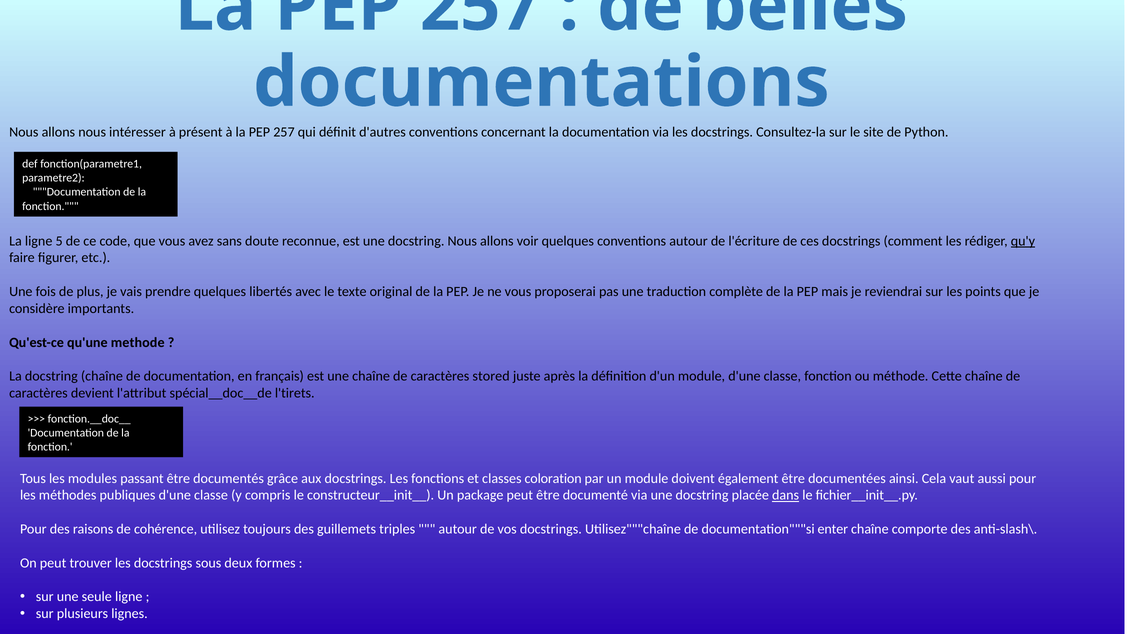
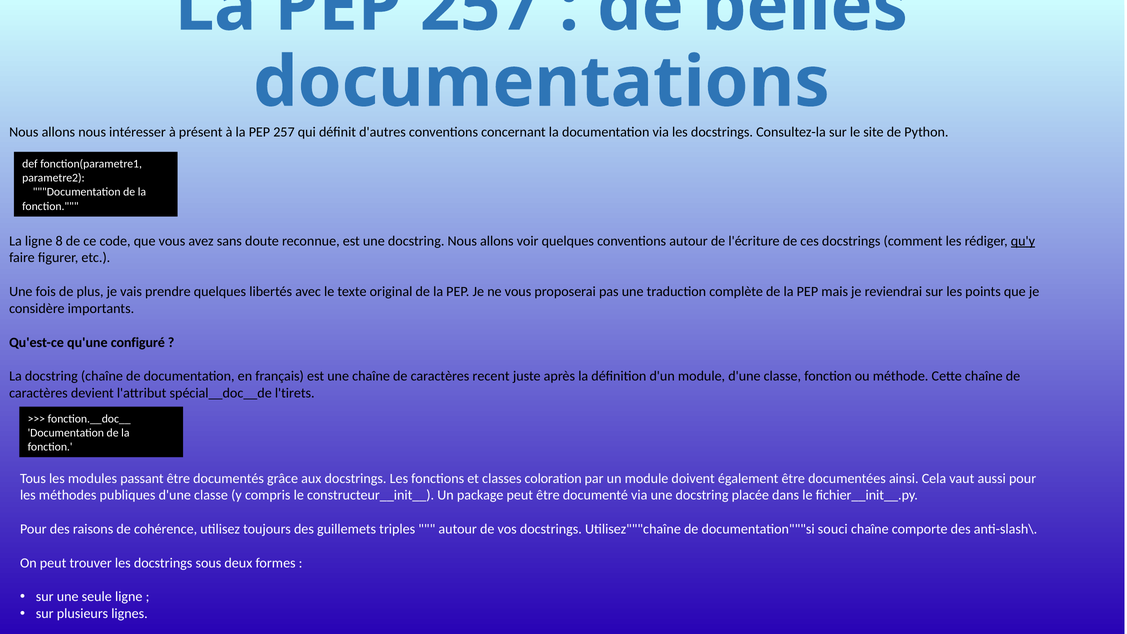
5: 5 -> 8 (59, 241)
methode: methode -> configuré (138, 342)
stored: stored -> recent (491, 376)
dans underline: present -> none (786, 495)
enter: enter -> souci (833, 529)
